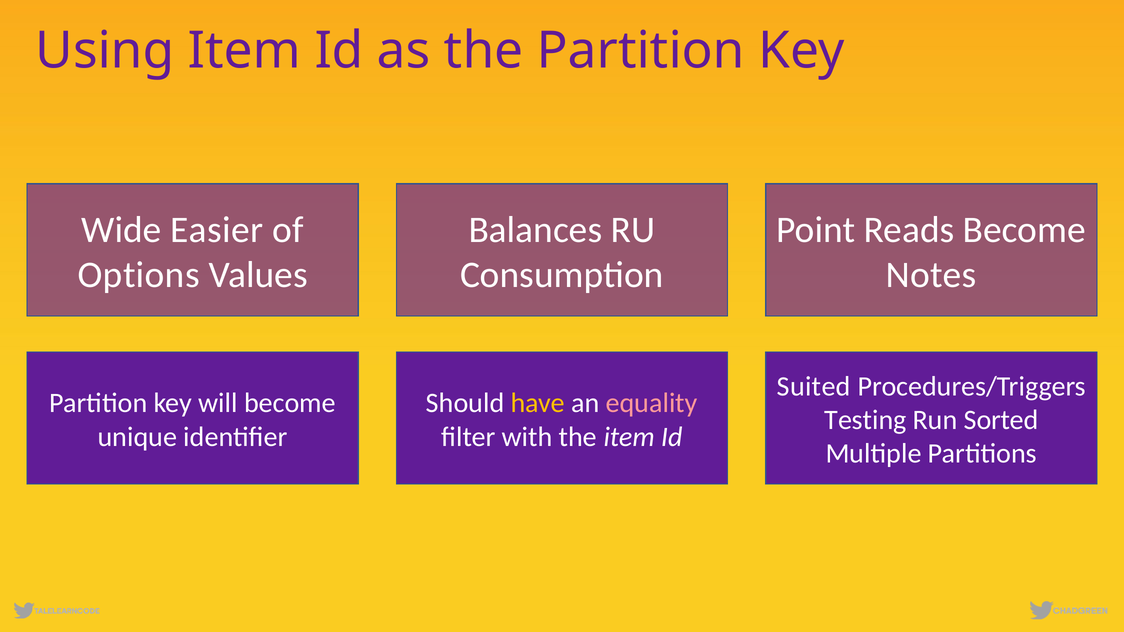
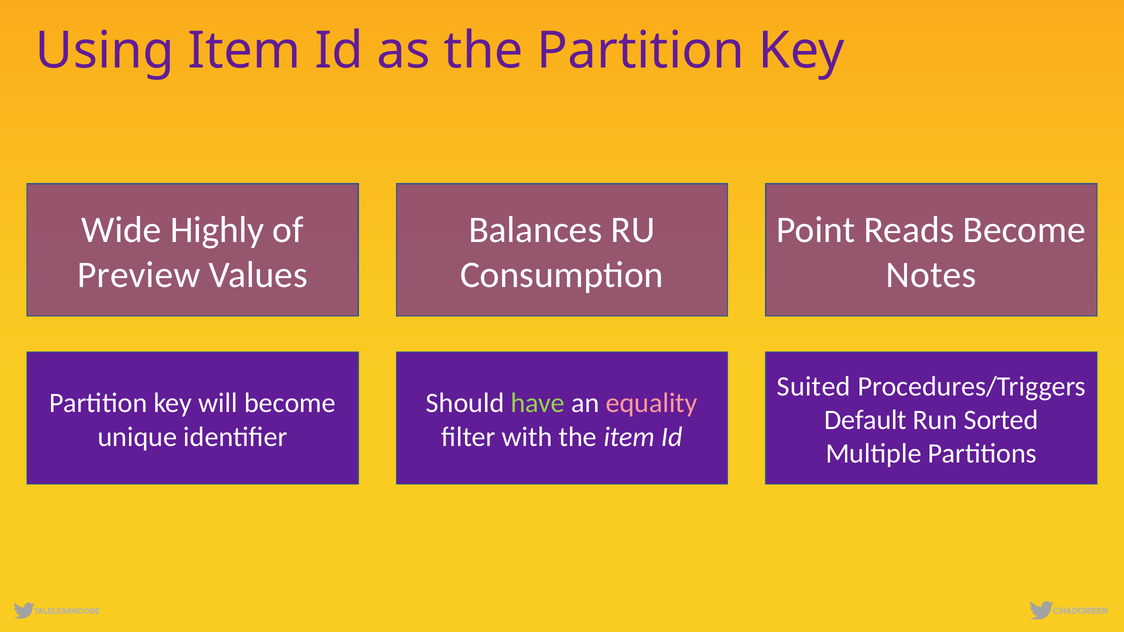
Easier: Easier -> Highly (217, 230)
Options: Options -> Preview (139, 275)
have colour: yellow -> light green (538, 403)
Testing: Testing -> Default (866, 420)
